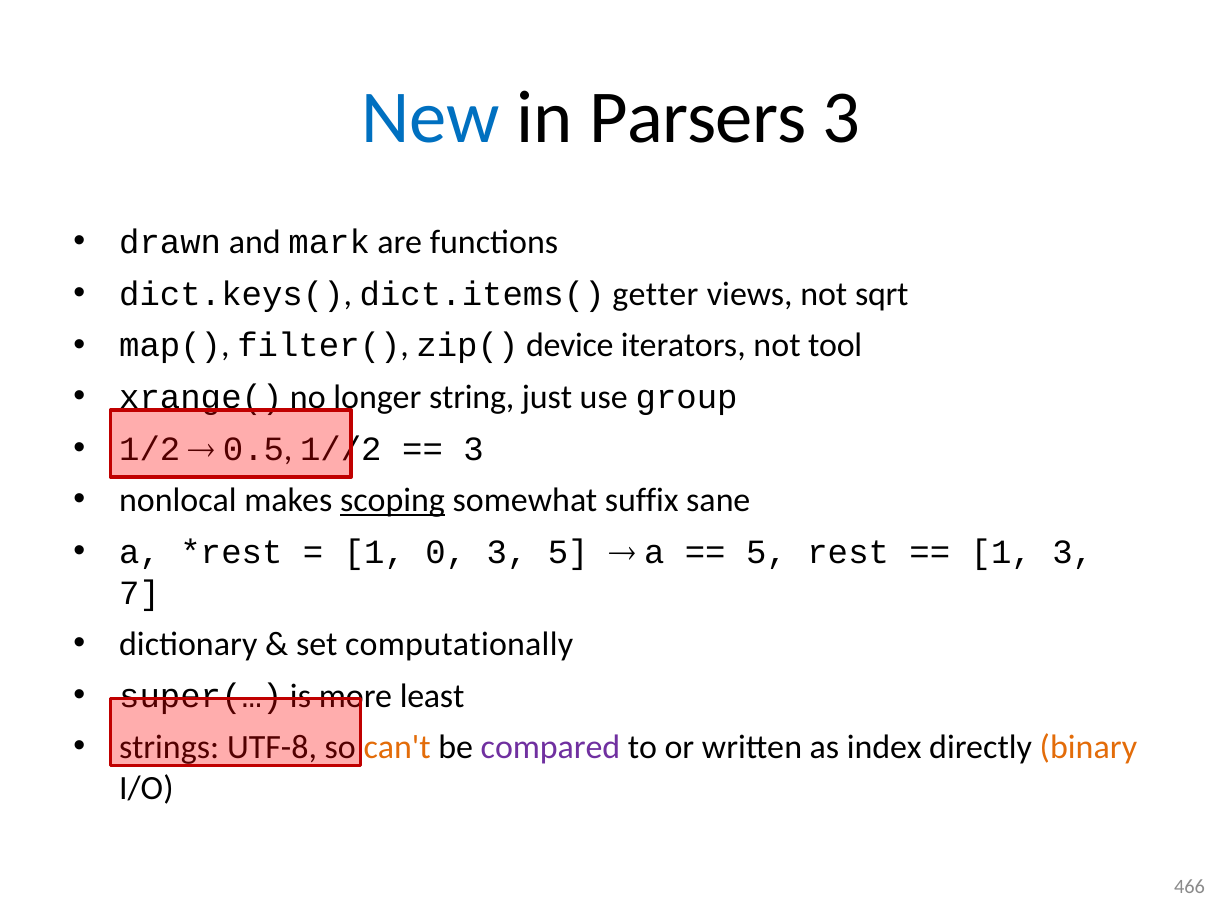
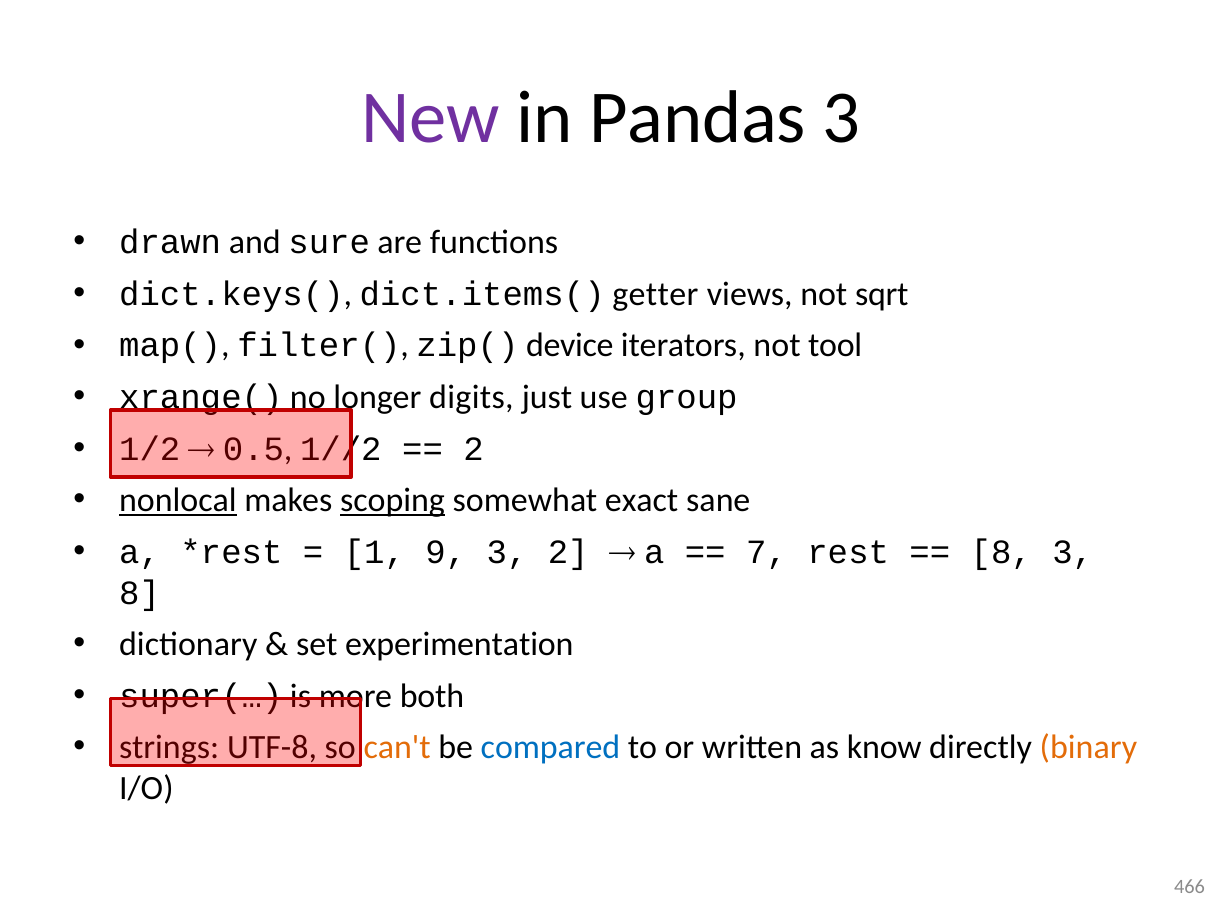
New colour: blue -> purple (430, 118)
Parsers: Parsers -> Pandas (698, 118)
mark: mark -> sure (329, 243)
string: string -> digits (471, 398)
3: 3 -> 2 (473, 449)
nonlocal underline: none -> present (178, 501)
suffix: suffix -> exact (642, 501)
0: 0 -> 9 (446, 552)
3 5: 5 -> 2 (568, 552)
5: 5 -> 7 (767, 552)
1: 1 -> 8 (1001, 552)
7: 7 -> 8 (140, 593)
computationally: computationally -> experimentation (459, 645)
least: least -> both (432, 696)
compared colour: purple -> blue (551, 748)
index: index -> know (884, 748)
